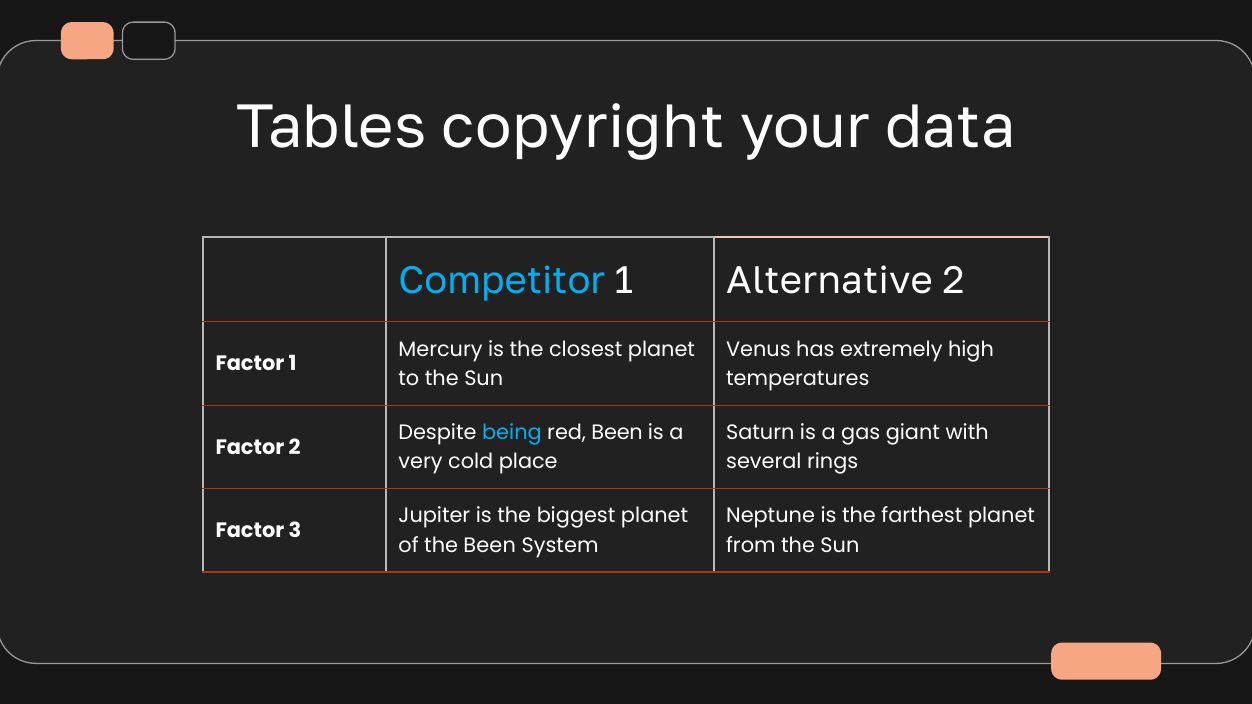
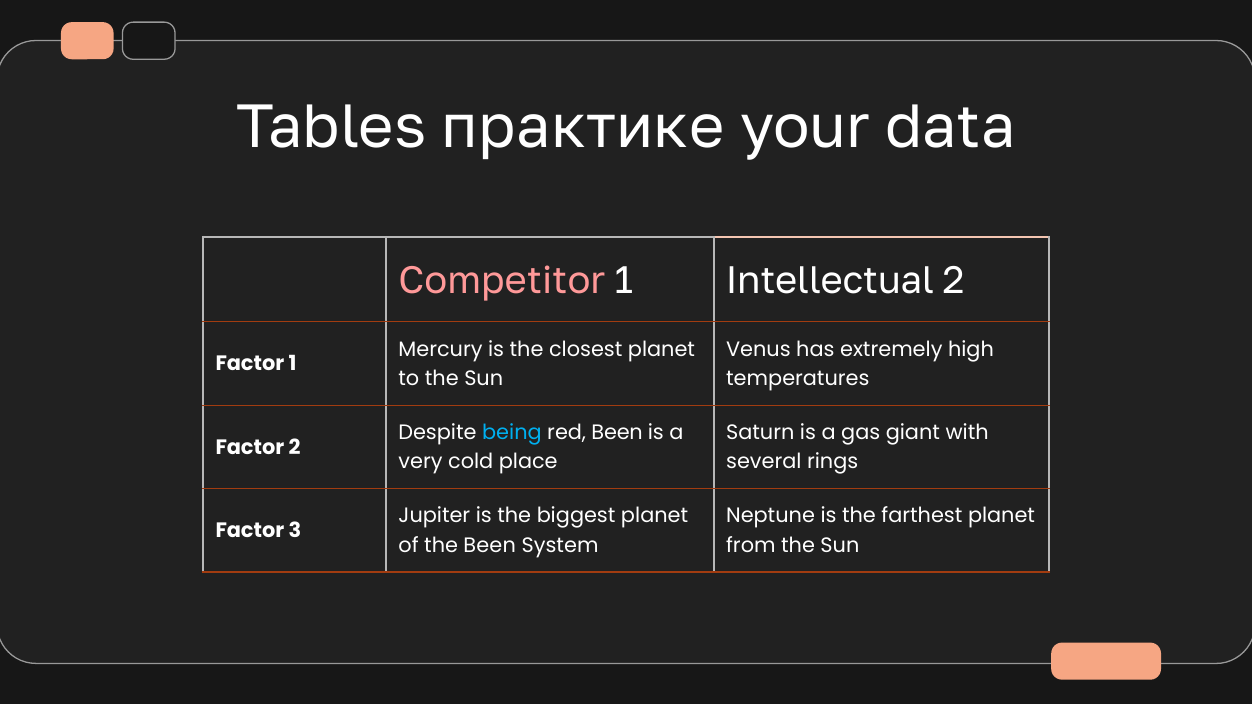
copyright: copyright -> практике (583, 128)
Competitor colour: light blue -> pink (502, 281)
Alternative: Alternative -> Intellectual (830, 281)
